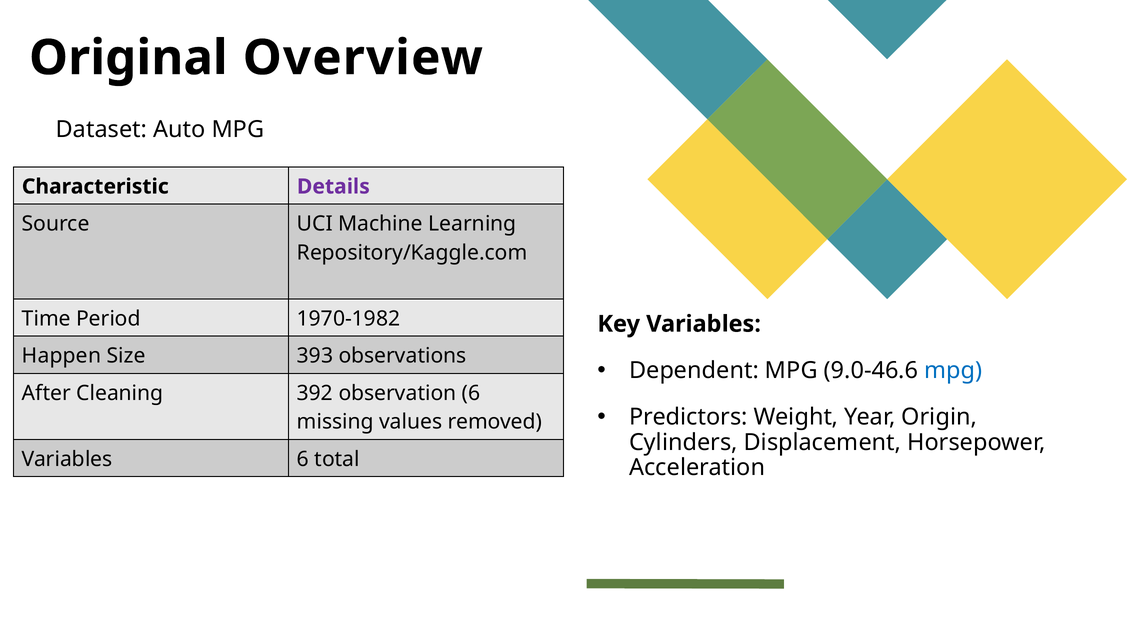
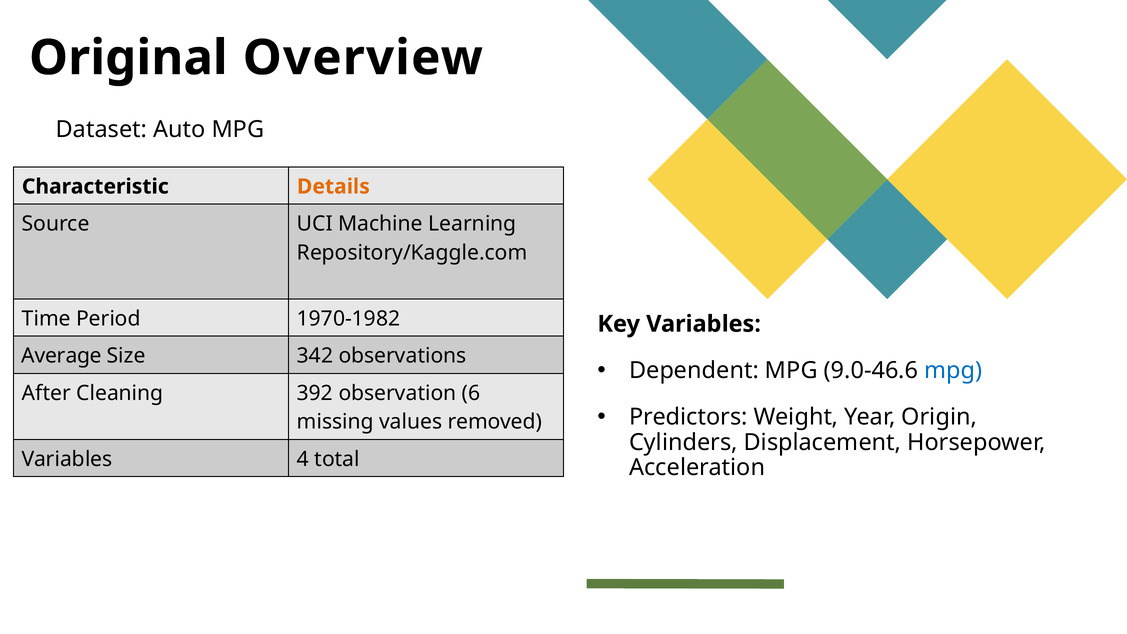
Details colour: purple -> orange (333, 187)
Happen: Happen -> Average (62, 356)
393: 393 -> 342 (315, 356)
Variables 6: 6 -> 4 (303, 459)
